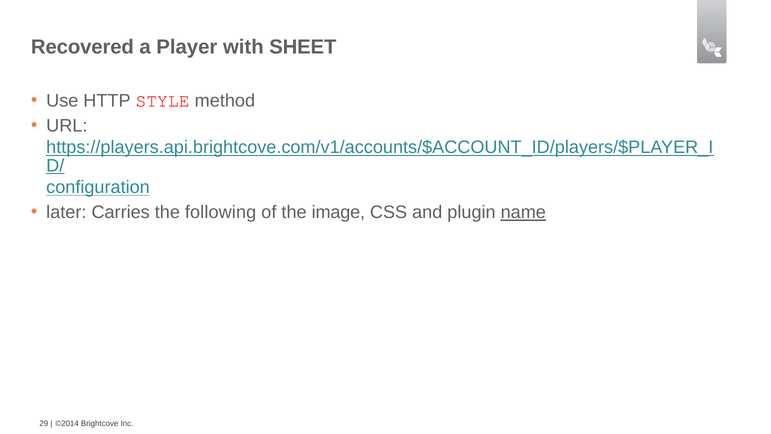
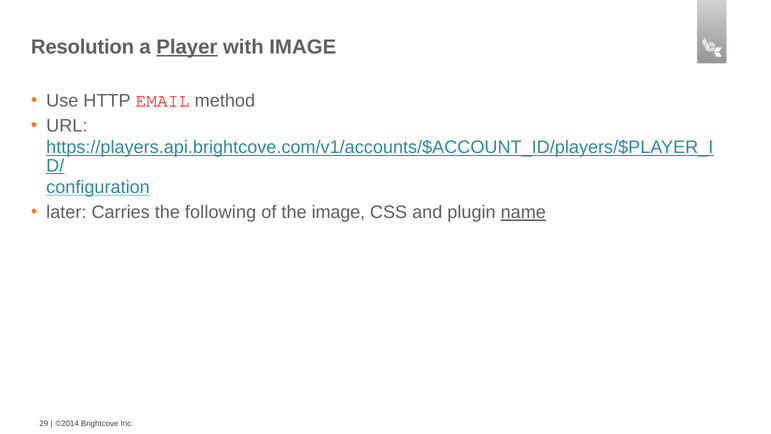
Recovered: Recovered -> Resolution (82, 47)
Player underline: none -> present (187, 47)
with SHEET: SHEET -> IMAGE (303, 47)
STYLE: STYLE -> EMAIL (163, 101)
